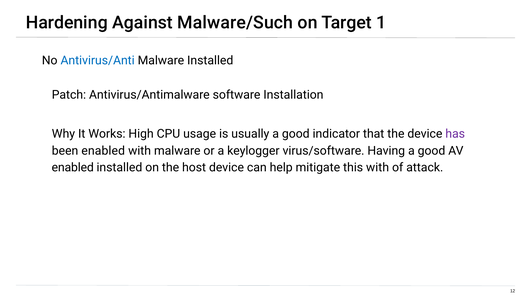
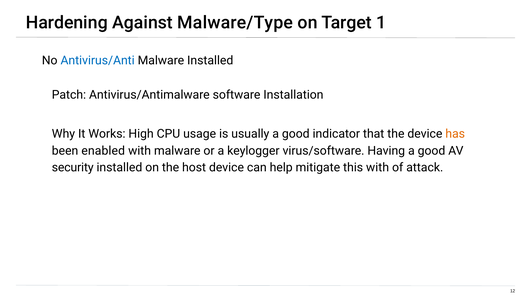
Malware/Such: Malware/Such -> Malware/Type (235, 22)
has colour: purple -> orange (455, 134)
enabled: enabled -> security (73, 167)
